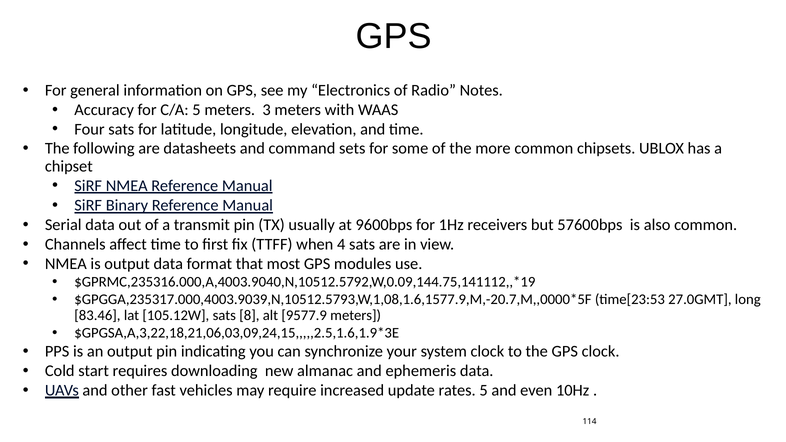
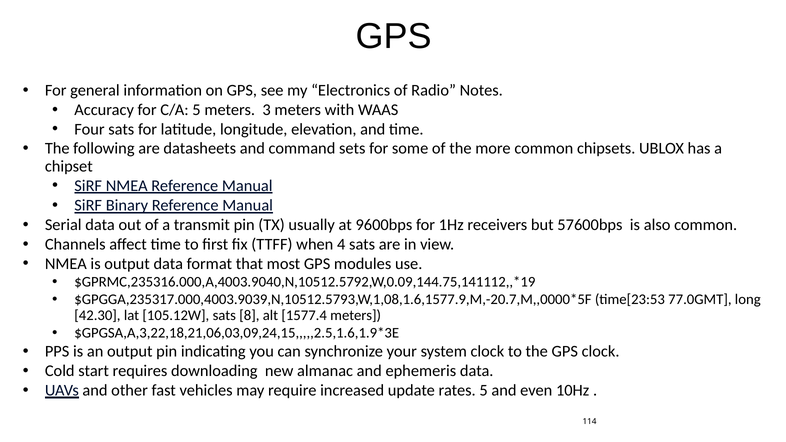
27.0GMT: 27.0GMT -> 77.0GMT (700, 300)
83.46: 83.46 -> 42.30 (97, 316)
9577.9: 9577.9 -> 1577.4 (304, 316)
